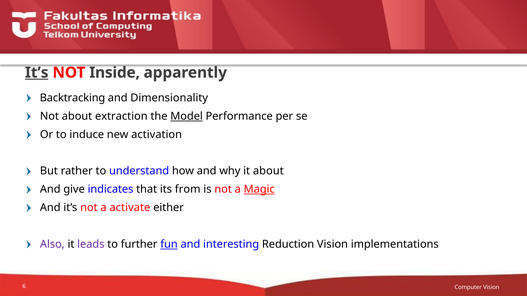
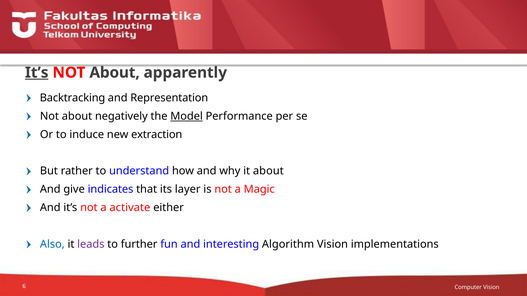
Inside: Inside -> About (115, 73)
Dimensionality: Dimensionality -> Representation (169, 98)
extraction: extraction -> negatively (121, 116)
activation: activation -> extraction (157, 135)
from: from -> layer (188, 190)
Magic underline: present -> none (259, 190)
Also colour: purple -> blue (52, 245)
fun underline: present -> none (169, 245)
Reduction: Reduction -> Algorithm (288, 245)
